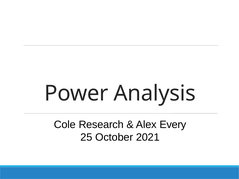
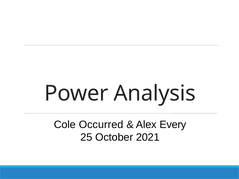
Research: Research -> Occurred (101, 125)
